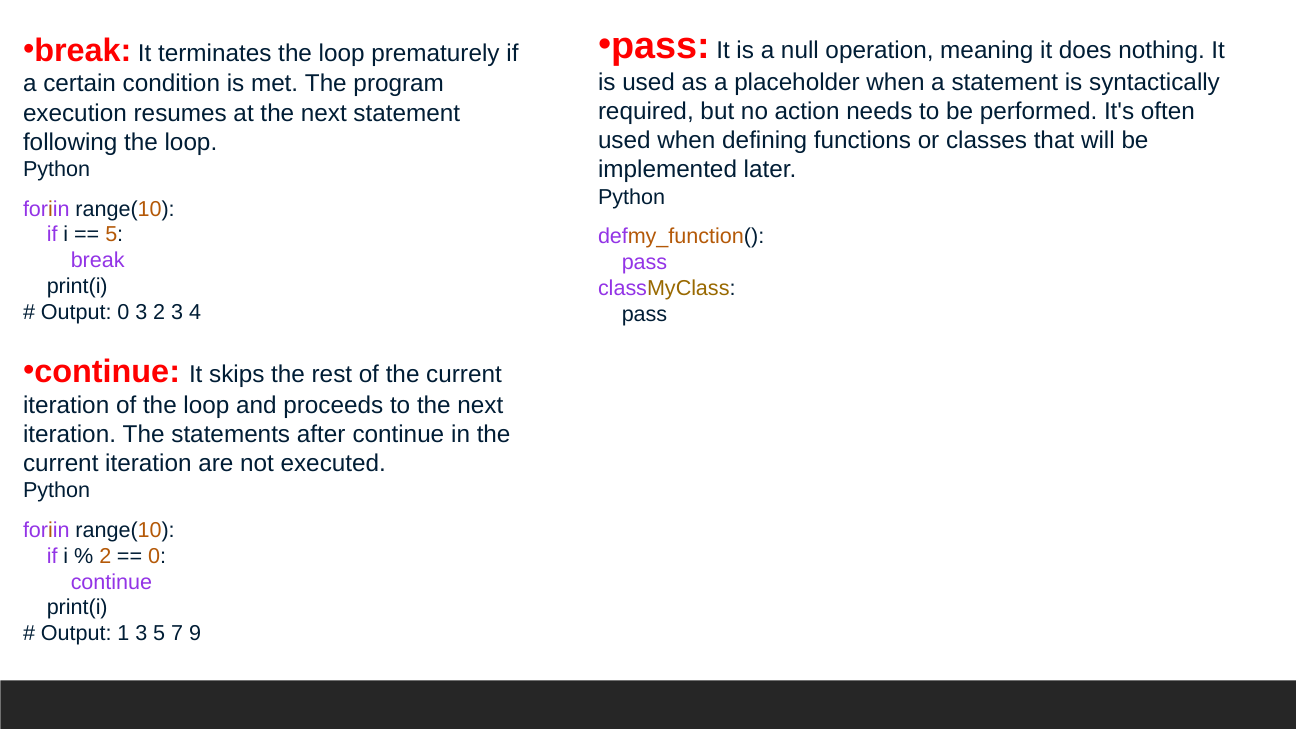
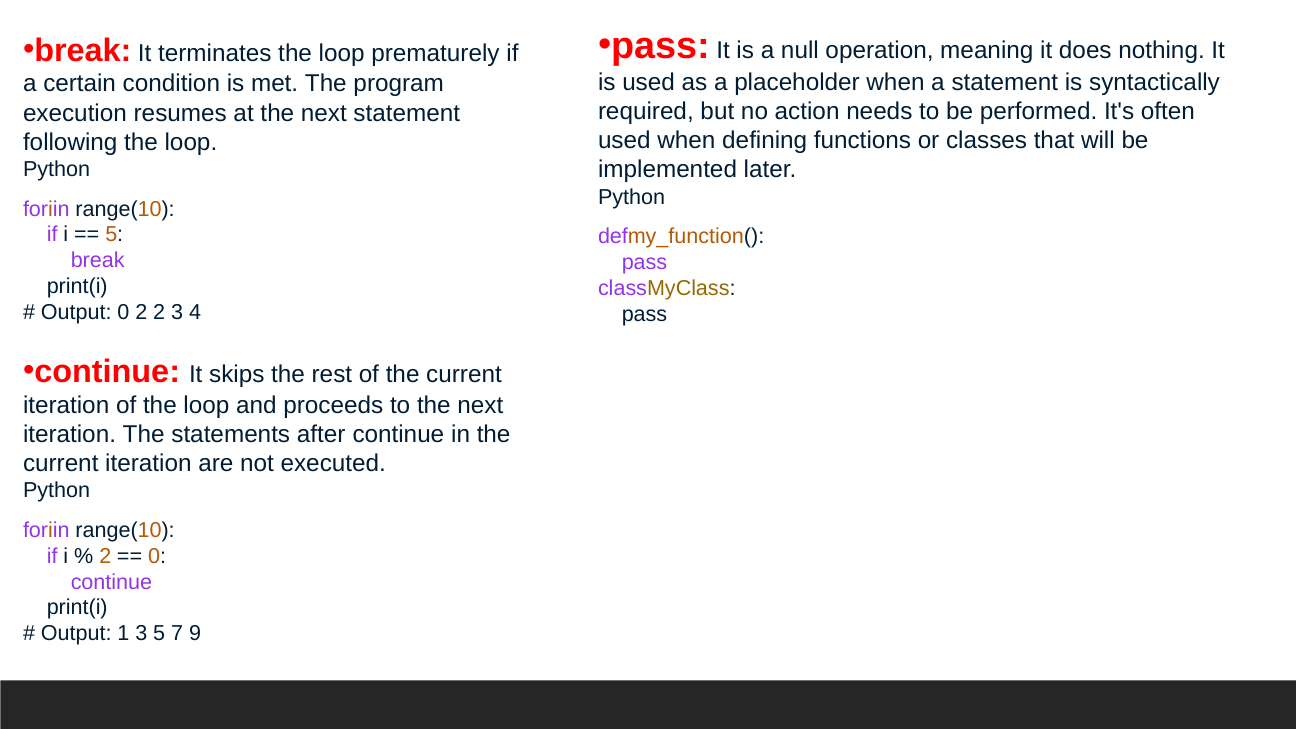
0 3: 3 -> 2 (141, 313)
